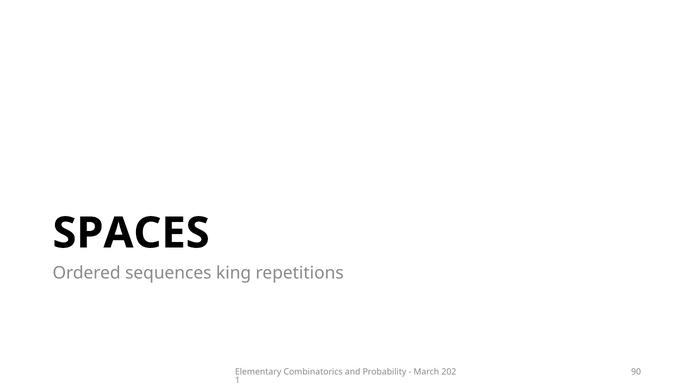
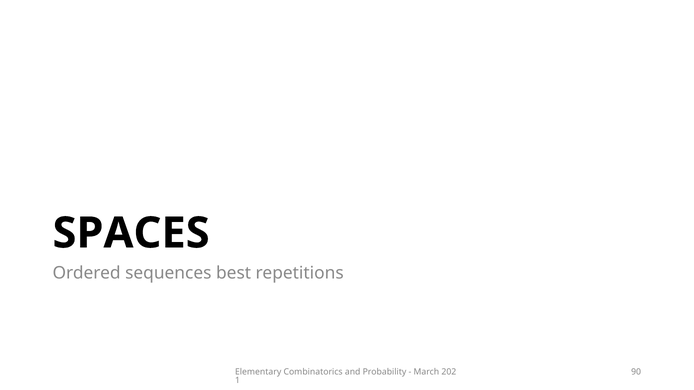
king: king -> best (234, 273)
